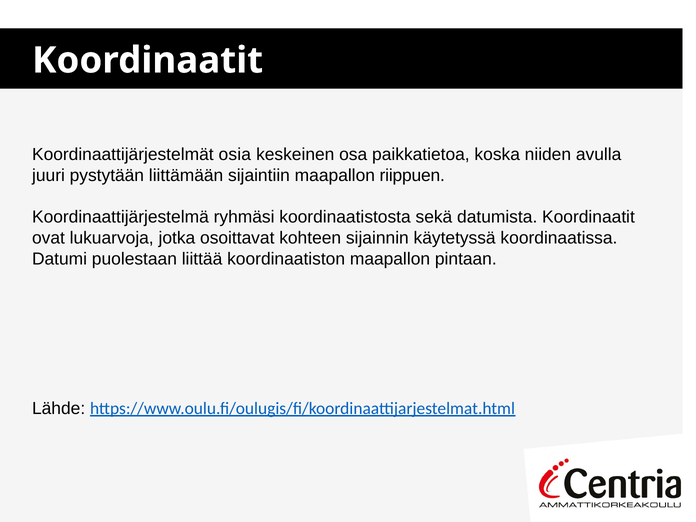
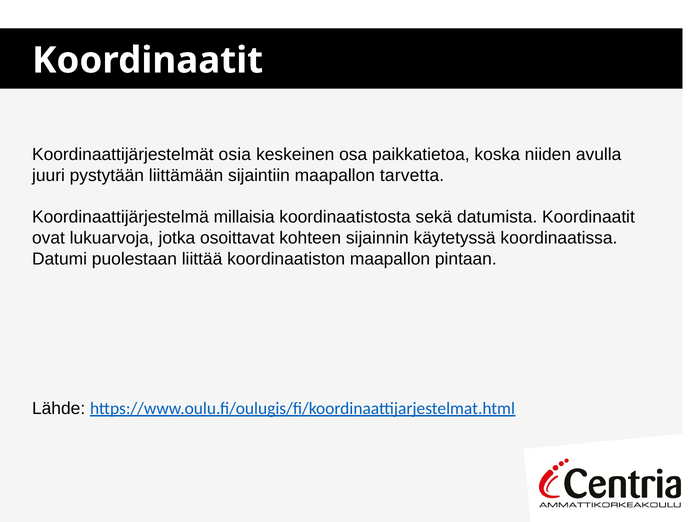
riippuen: riippuen -> tarvetta (412, 175)
ryhmäsi: ryhmäsi -> millaisia (244, 217)
